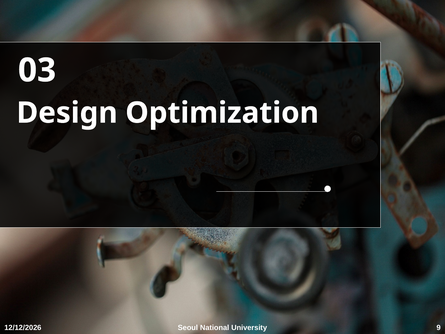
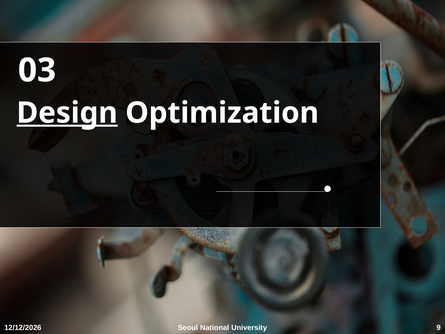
Design underline: none -> present (67, 113)
